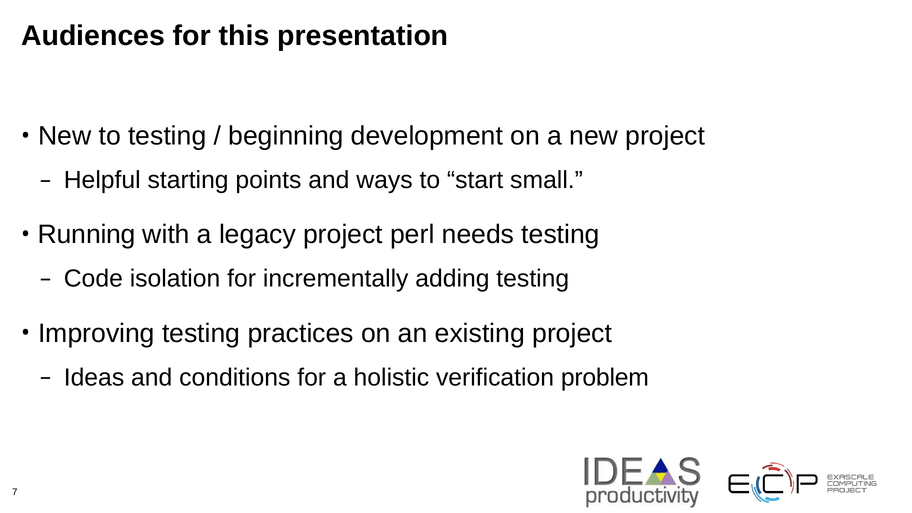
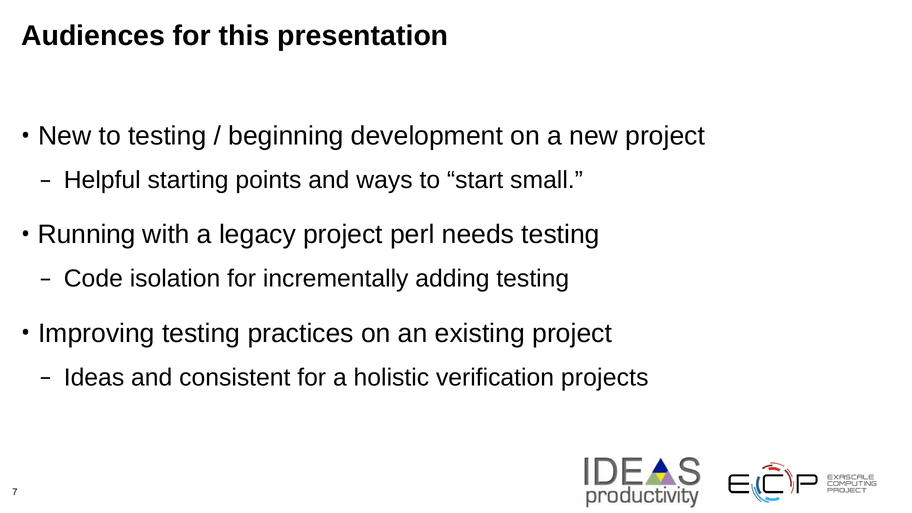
conditions: conditions -> consistent (235, 377)
problem: problem -> projects (605, 377)
